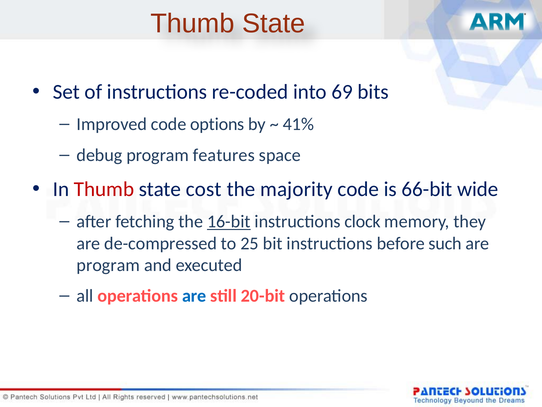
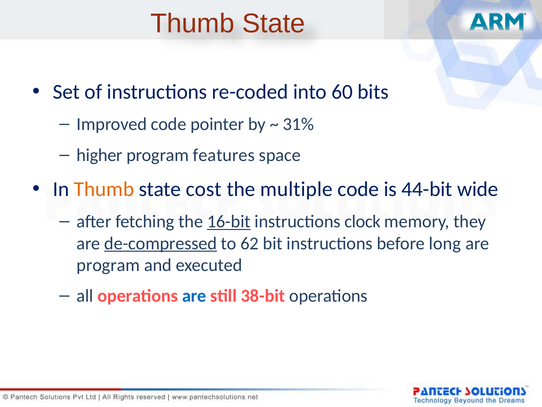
69: 69 -> 60 (342, 92)
options: options -> pointer (217, 124)
41%: 41% -> 31% (298, 124)
debug: debug -> higher (99, 155)
Thumb colour: red -> orange (104, 189)
majority: majority -> multiple (296, 189)
66-bit: 66-bit -> 44-bit (427, 189)
de-compressed underline: none -> present (161, 243)
25: 25 -> 62 (250, 243)
such: such -> long (445, 243)
20-bit: 20-bit -> 38-bit (263, 295)
